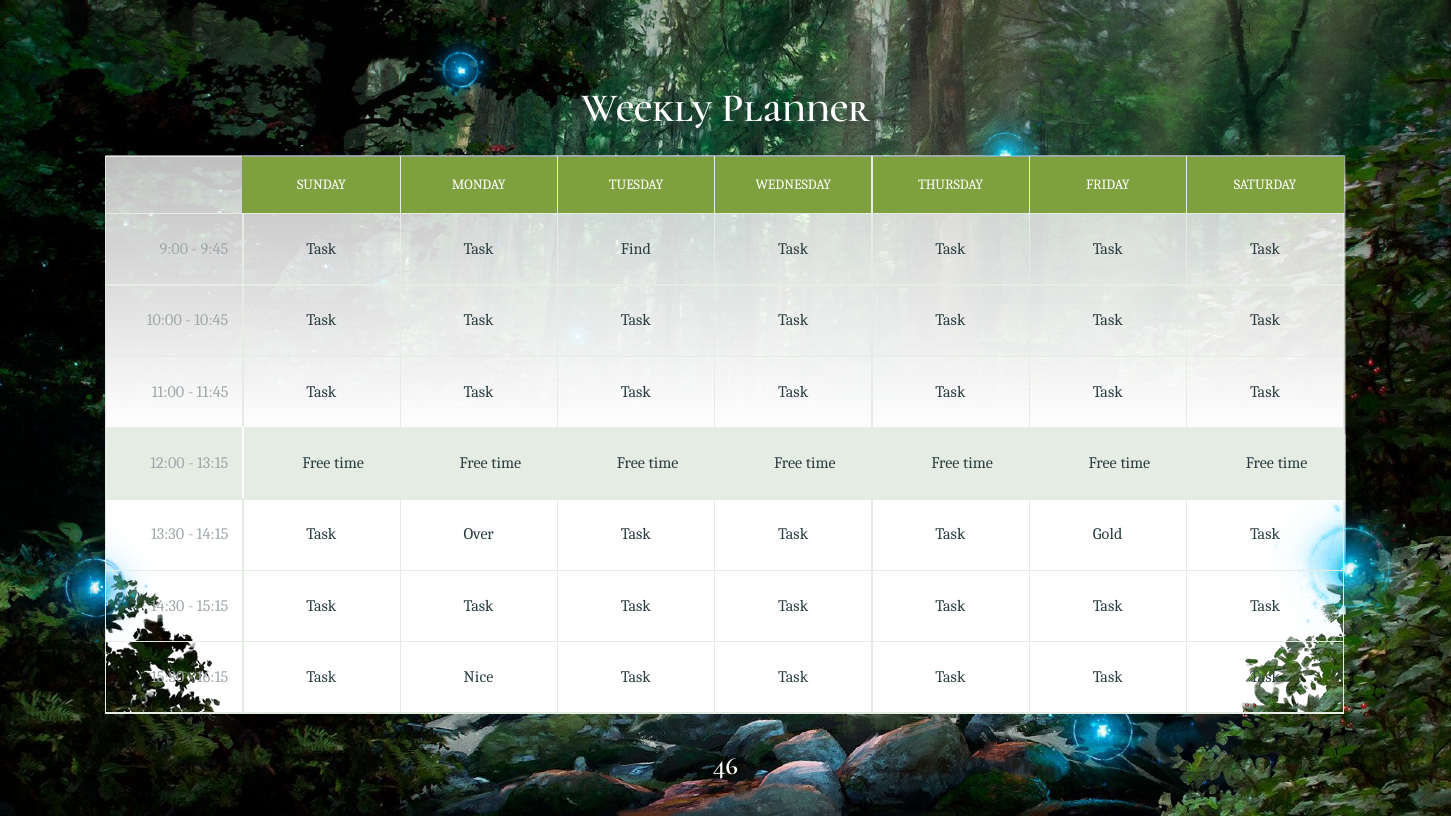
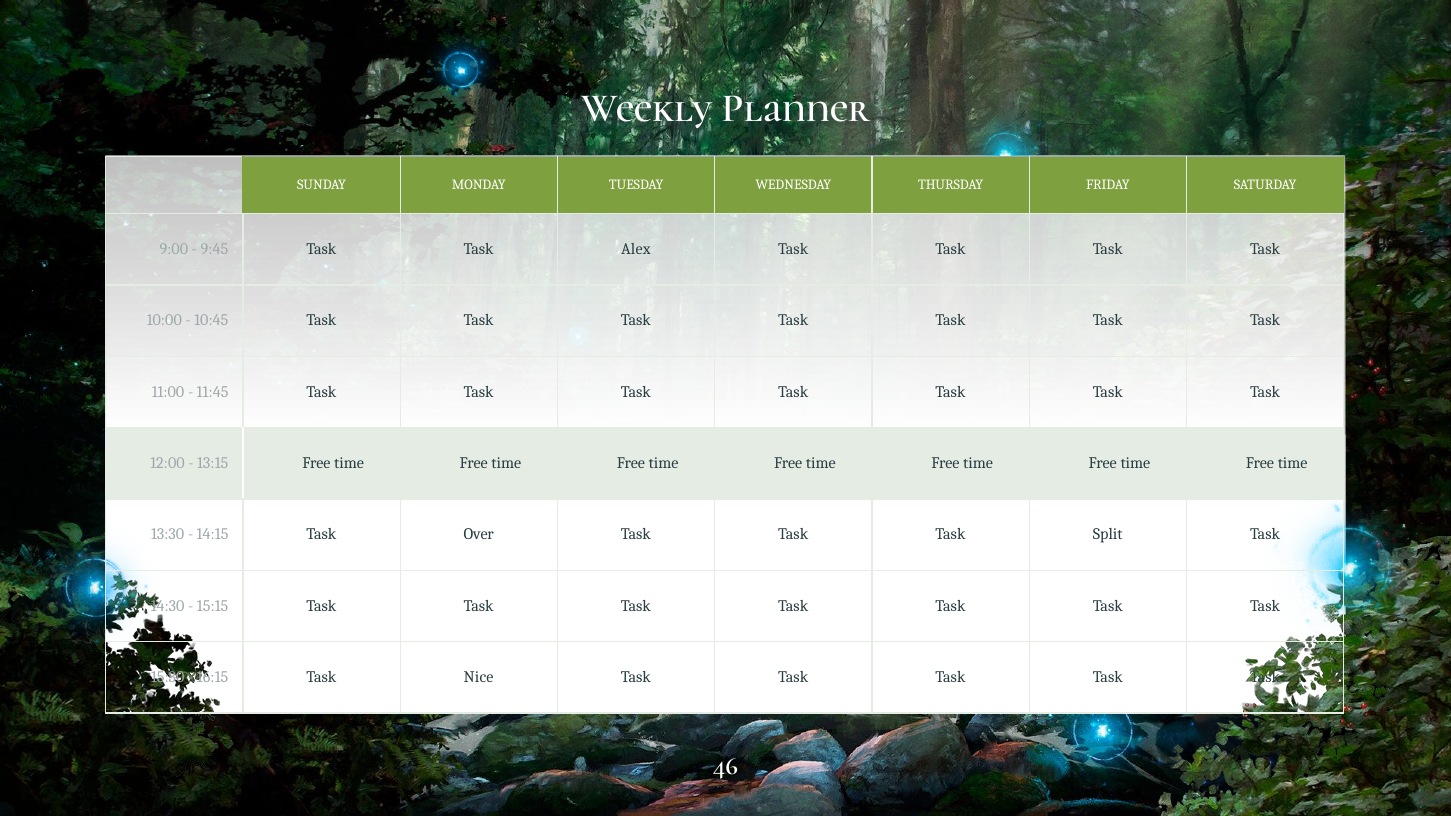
Find: Find -> Alex (636, 249)
Gold: Gold -> Split (1108, 535)
